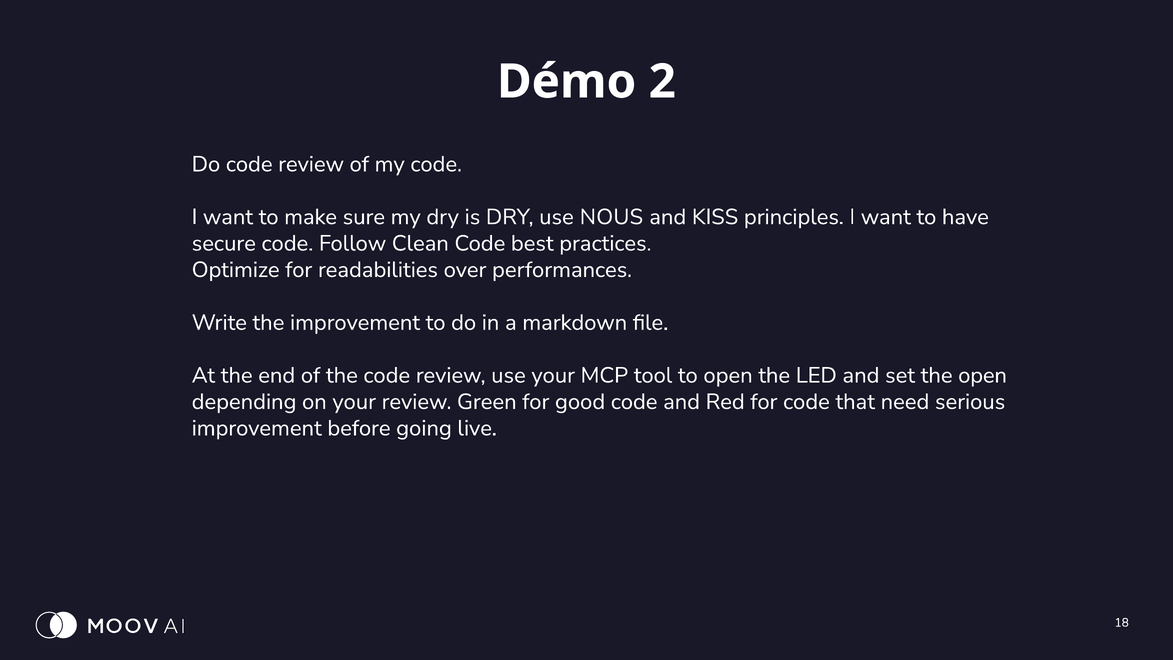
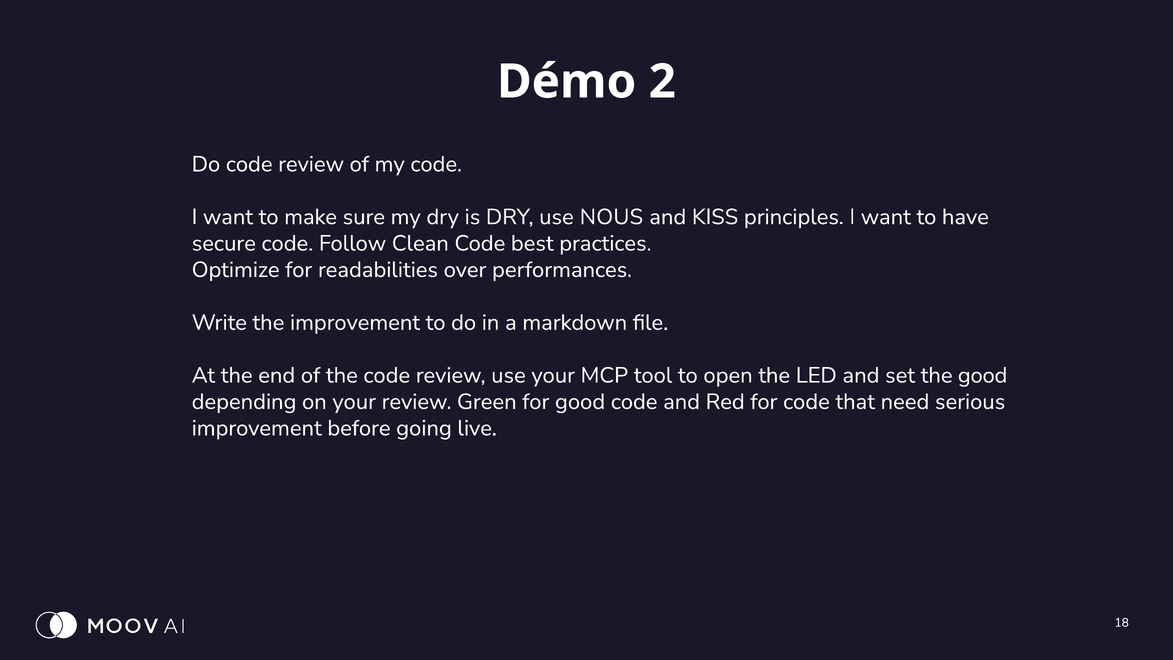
the open: open -> good (983, 375)
